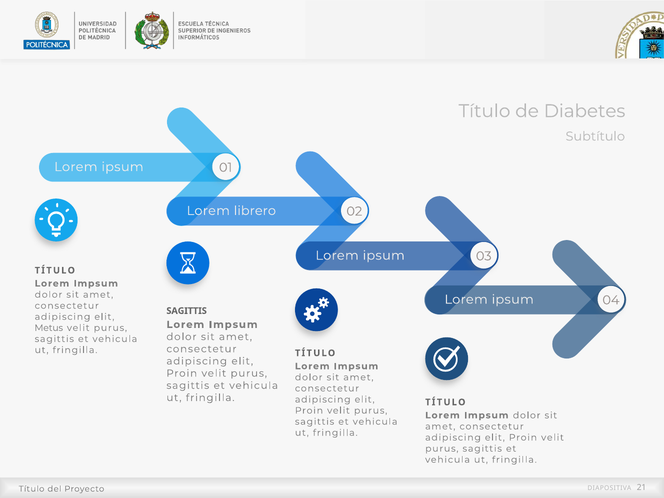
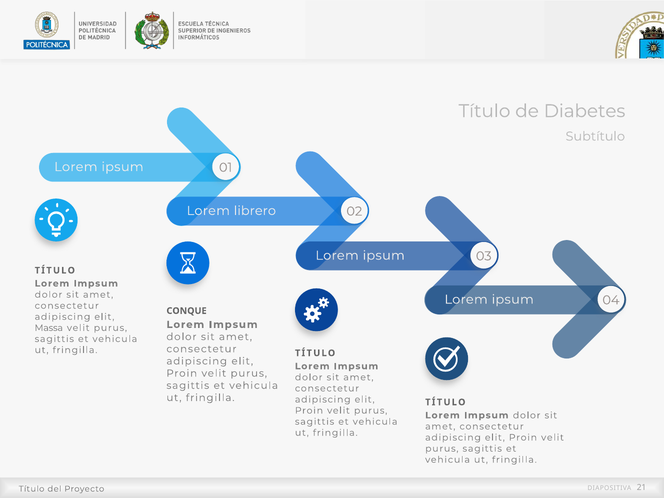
SAGITTIS: SAGITTIS -> CONQUE (187, 311)
Metus: Metus -> Massa (49, 328)
